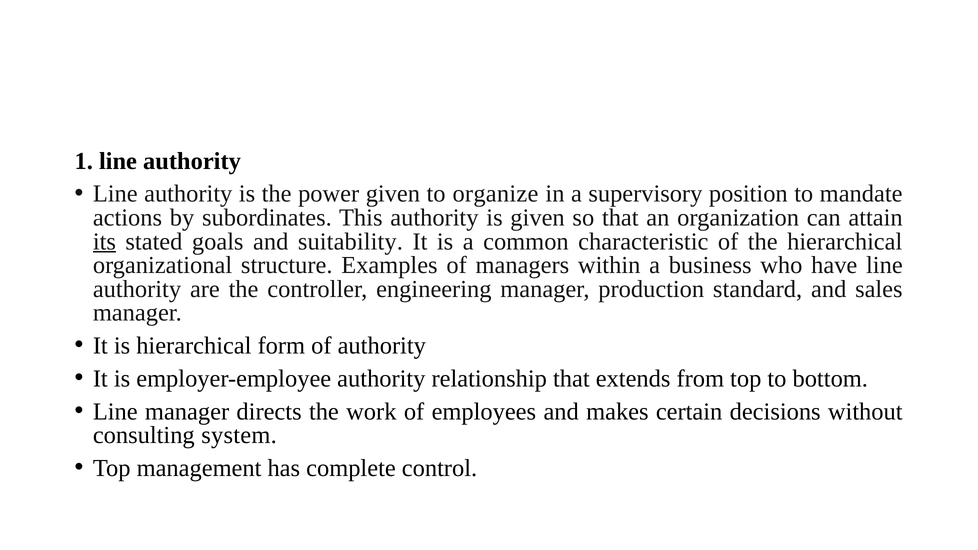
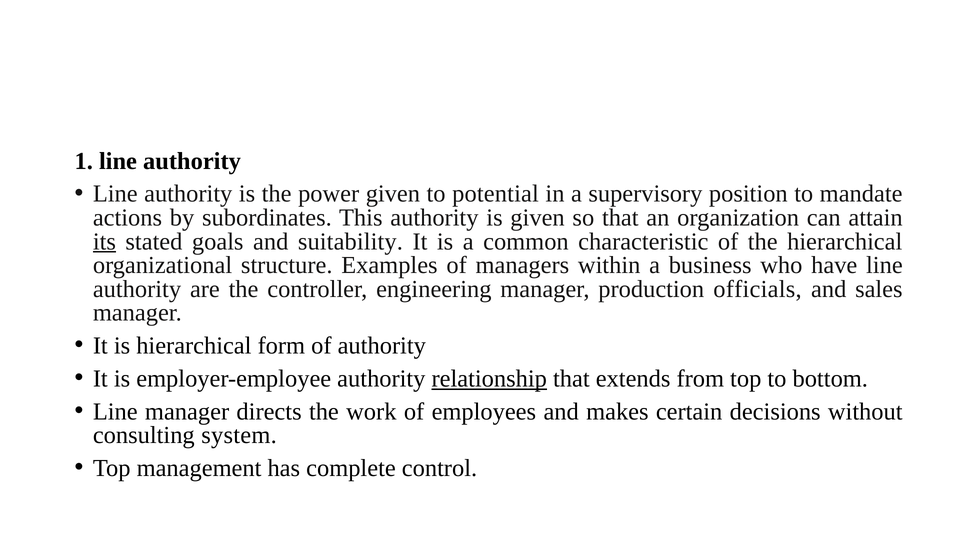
organize: organize -> potential (495, 194)
standard: standard -> officials (757, 289)
relationship underline: none -> present (489, 379)
